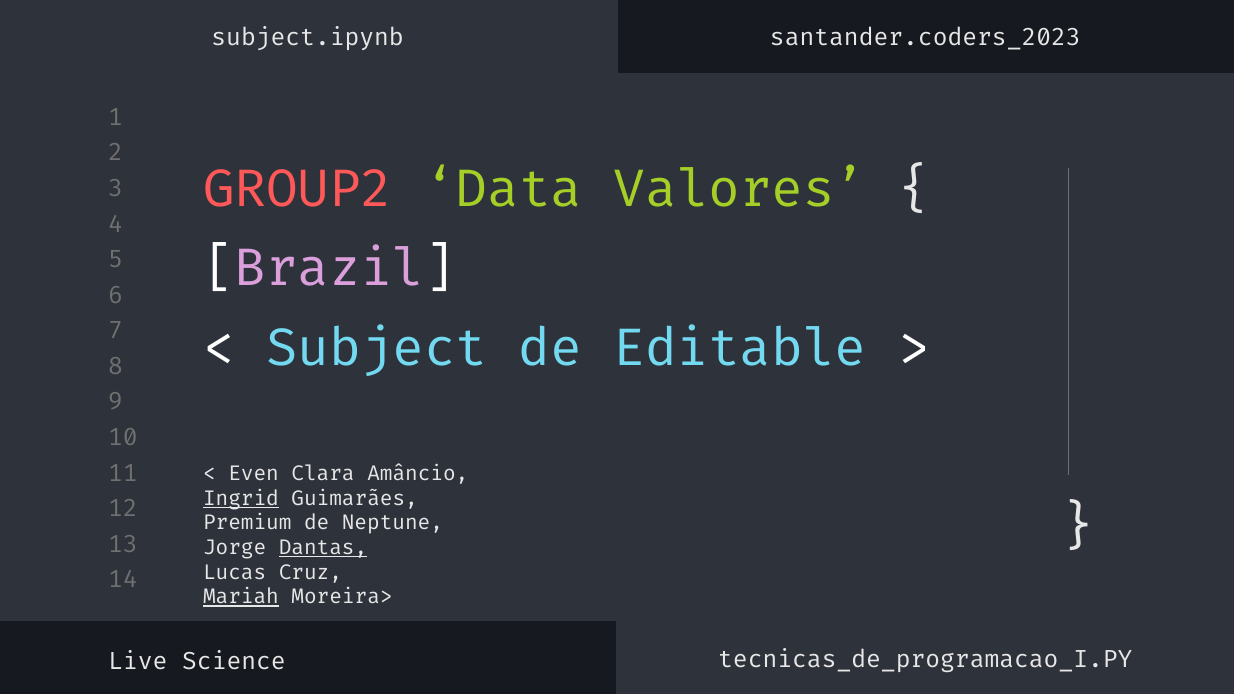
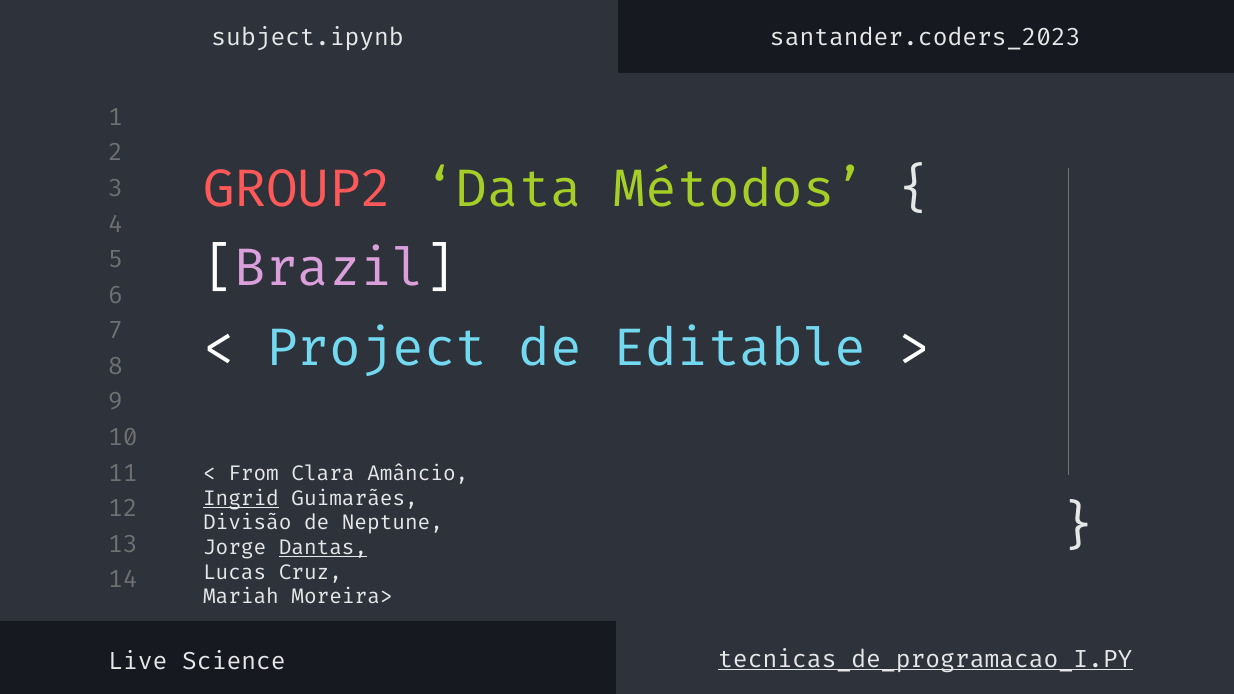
Valores: Valores -> Métodos (740, 190)
Subject: Subject -> Project (377, 348)
Even: Even -> From (254, 474)
Premium: Premium -> Divisão (247, 523)
Mariah underline: present -> none (241, 597)
tecnicas_de_programacao_I.PY underline: none -> present (925, 659)
